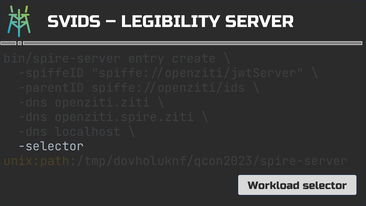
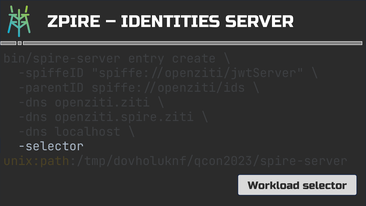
SVIDS: SVIDS -> ZPIRE (74, 22)
LEGIBILITY: LEGIBILITY -> IDENTITIES (171, 22)
